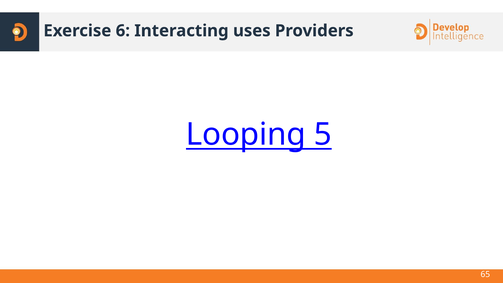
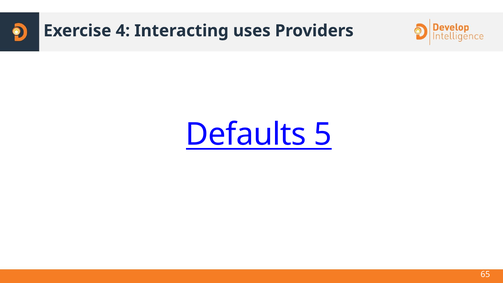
6: 6 -> 4 (123, 31)
Looping: Looping -> Defaults (246, 135)
